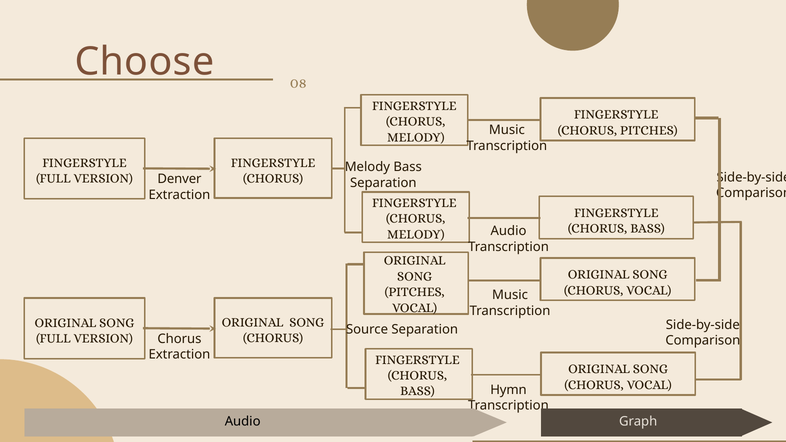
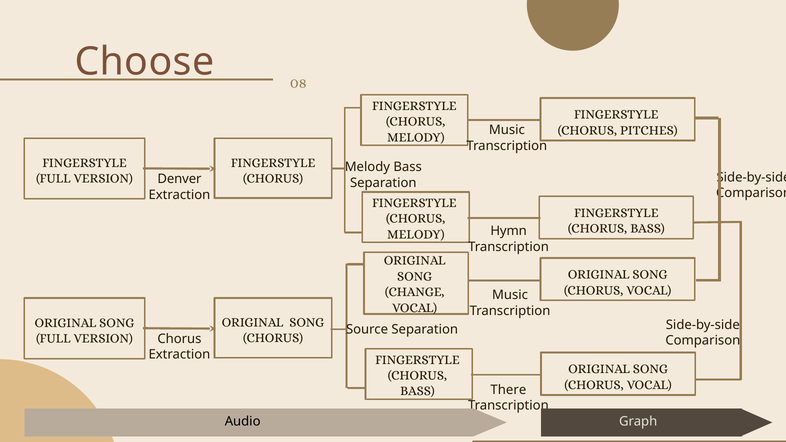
Audio: Audio -> Hymn (509, 231)
PITCHES: PITCHES -> CHANGE (415, 292)
Hymn: Hymn -> There (508, 390)
